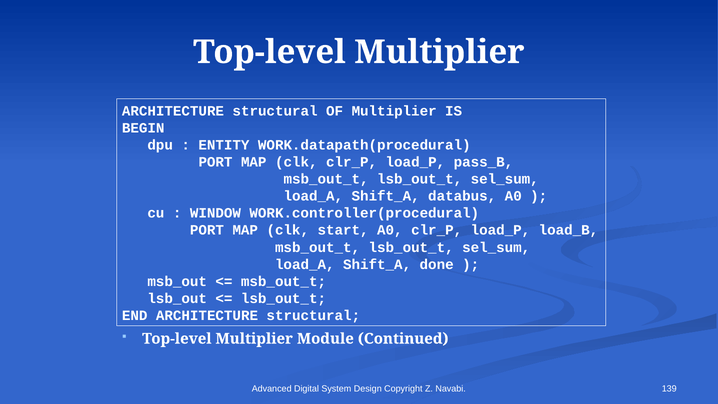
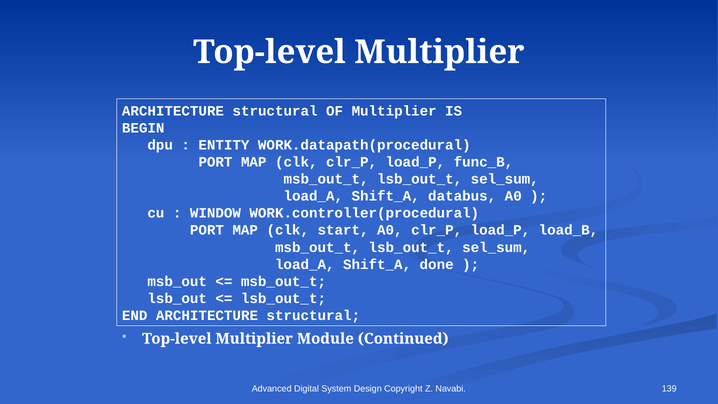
pass_B: pass_B -> func_B (483, 162)
